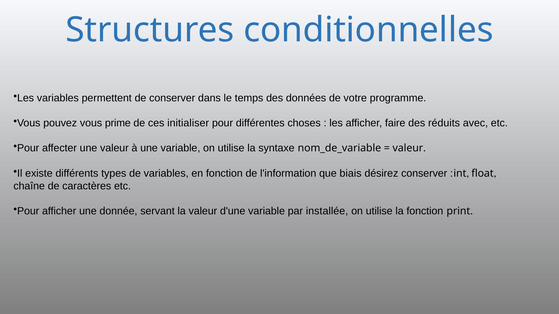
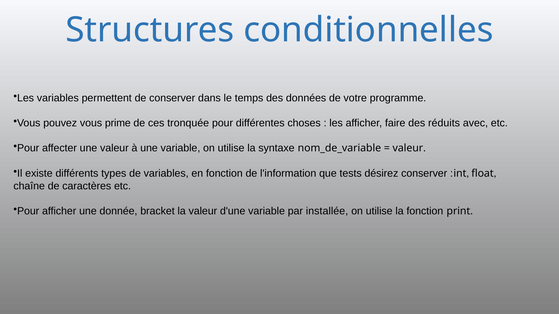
initialiser: initialiser -> tronquée (188, 123)
biais: biais -> tests (351, 174)
servant: servant -> bracket (158, 211)
